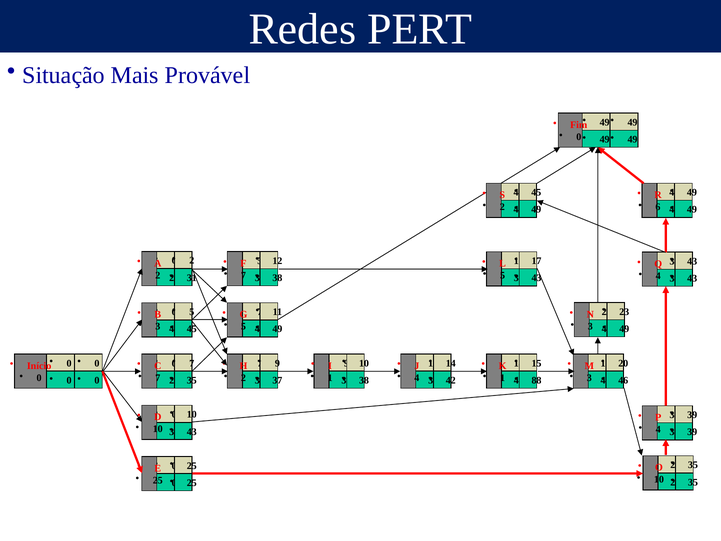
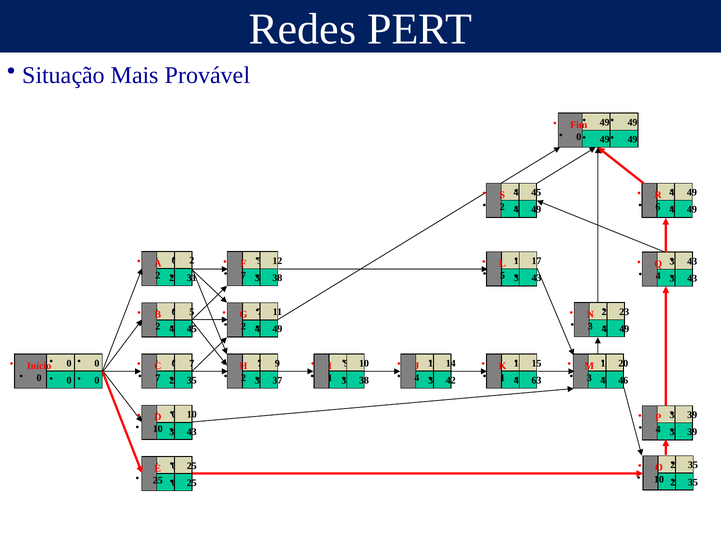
3: 3 -> 2 (158, 326)
5: 5 -> 2 (243, 326)
88: 88 -> 63 (537, 380)
